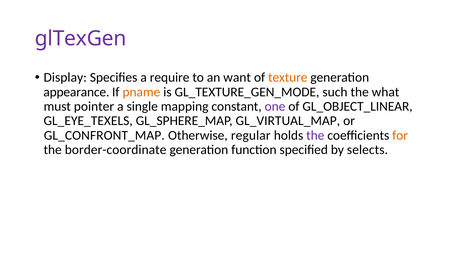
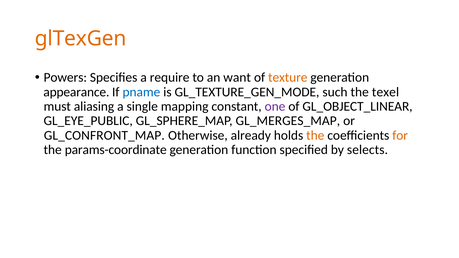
glTexGen colour: purple -> orange (81, 39)
Display: Display -> Powers (65, 78)
pname colour: orange -> blue (141, 92)
what: what -> texel (385, 92)
pointer: pointer -> aliasing (94, 107)
GL_EYE_TEXELS: GL_EYE_TEXELS -> GL_EYE_PUBLIC (88, 121)
GL_VIRTUAL_MAP: GL_VIRTUAL_MAP -> GL_MERGES_MAP (288, 121)
regular: regular -> already (251, 135)
the colour: purple -> orange (315, 135)
border-coordinate: border-coordinate -> params-coordinate (116, 150)
